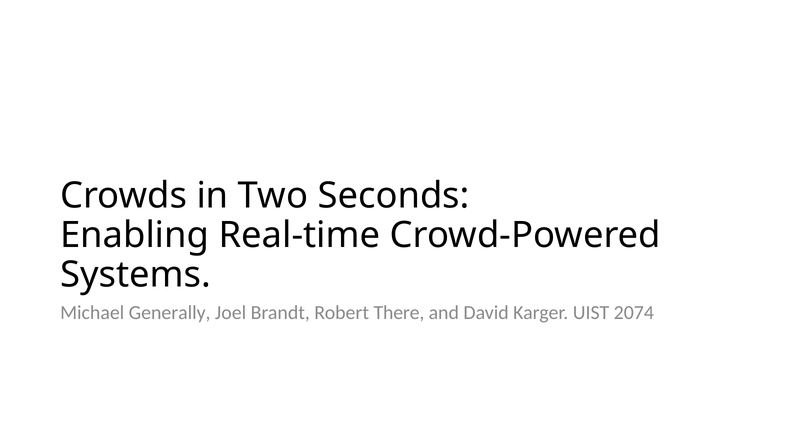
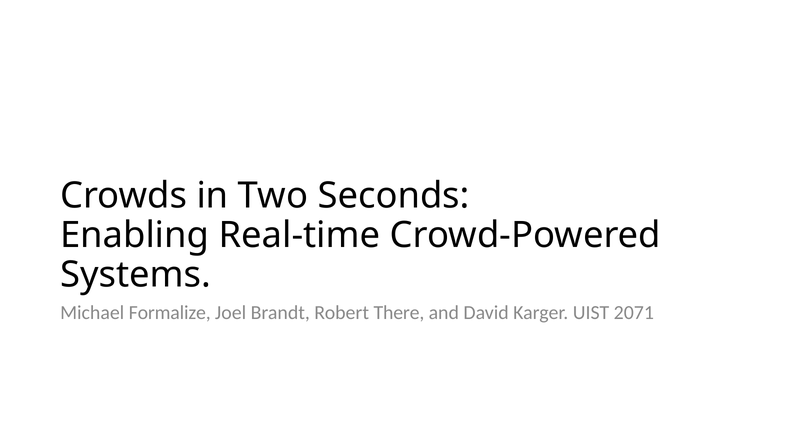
Generally: Generally -> Formalize (170, 312)
2074: 2074 -> 2071 (634, 312)
